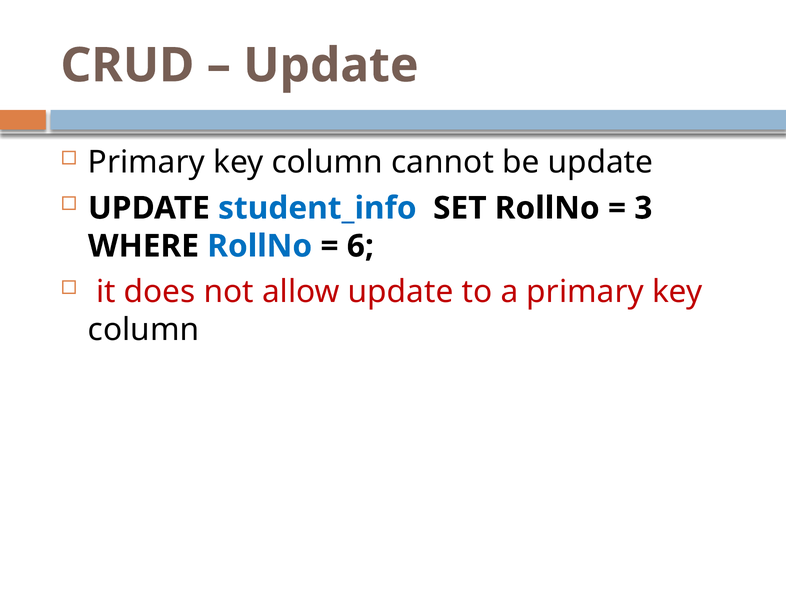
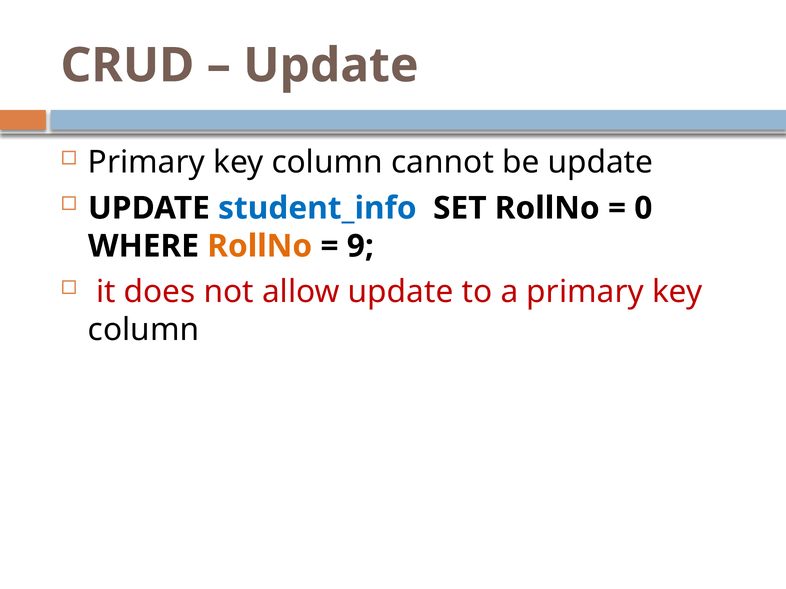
3: 3 -> 0 (643, 208)
RollNo colour: blue -> orange (260, 246)
6: 6 -> 9 (360, 246)
